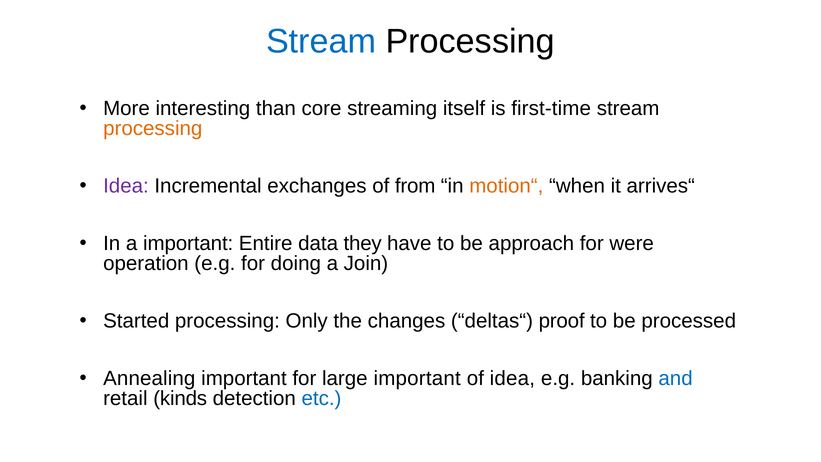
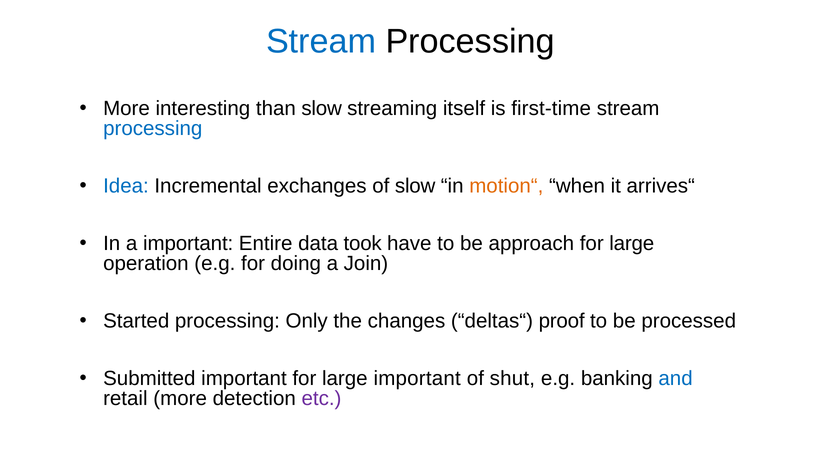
than core: core -> slow (322, 109)
processing colour: orange -> blue (153, 129)
Idea colour: purple -> blue (126, 186)
of from: from -> slow (415, 186)
they: they -> took (363, 244)
were: were -> large (632, 244)
Annealing: Annealing -> Submitted (149, 378)
of idea: idea -> shut (512, 378)
retail kinds: kinds -> more (180, 398)
etc colour: blue -> purple (321, 398)
